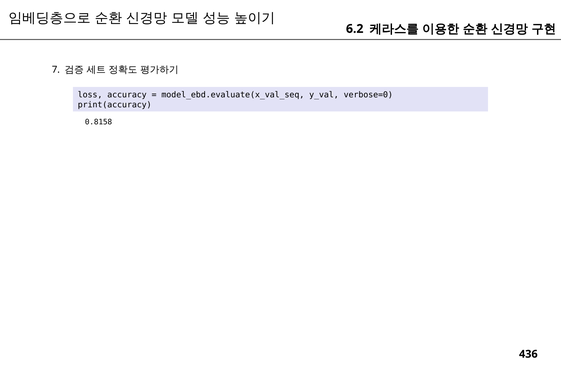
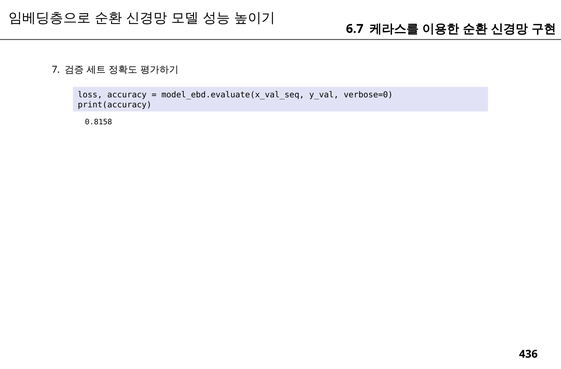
6.2: 6.2 -> 6.7 (355, 29)
